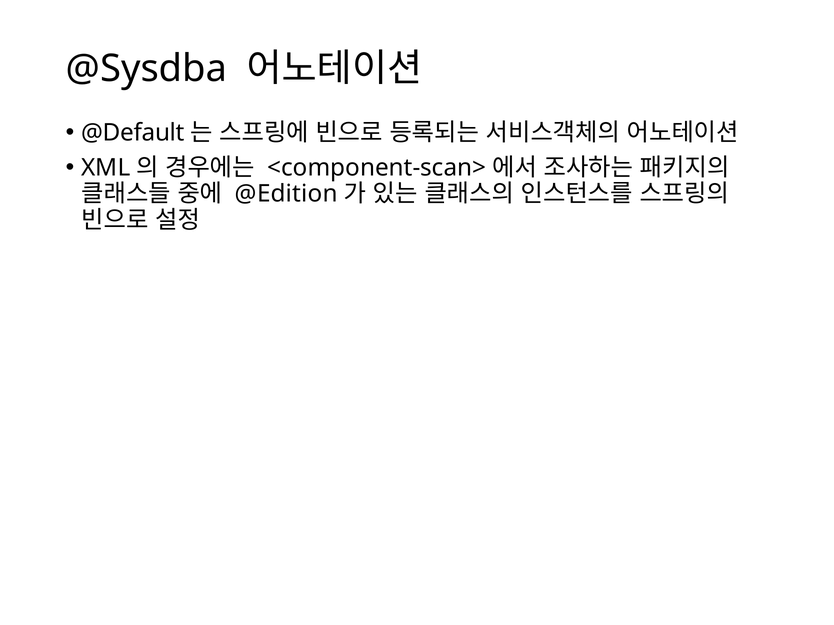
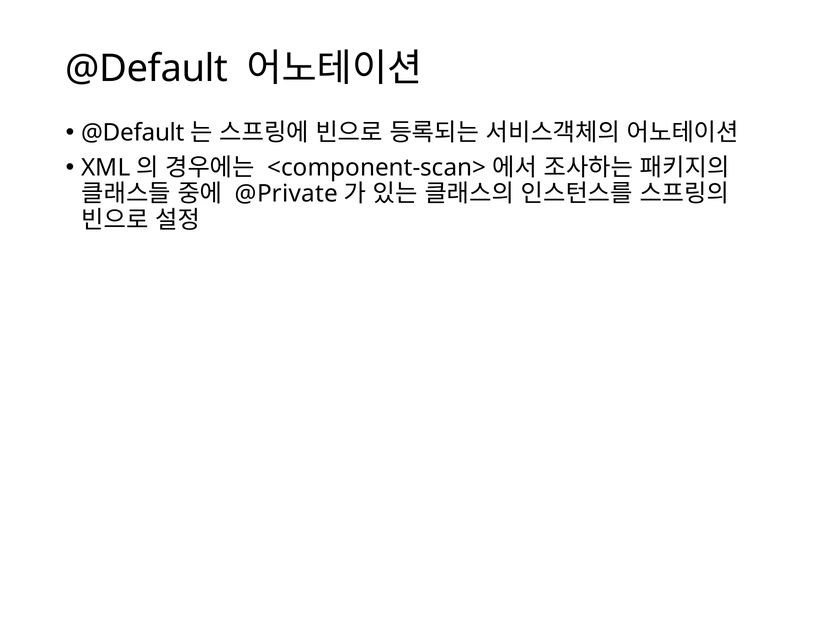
@Sysdba: @Sysdba -> @Default (147, 69)
@Edition: @Edition -> @Private (286, 194)
